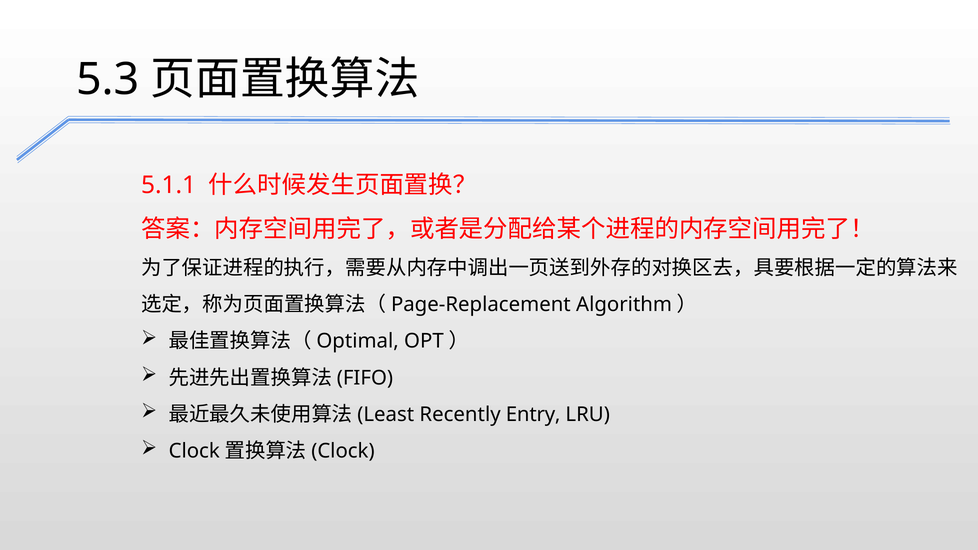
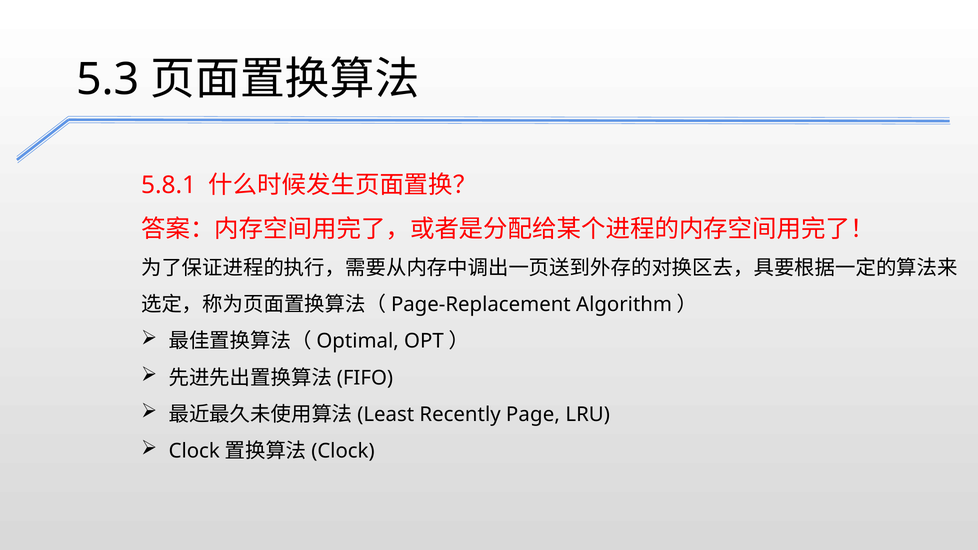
5.1.1: 5.1.1 -> 5.8.1 (169, 185)
Entry: Entry -> Page (533, 415)
